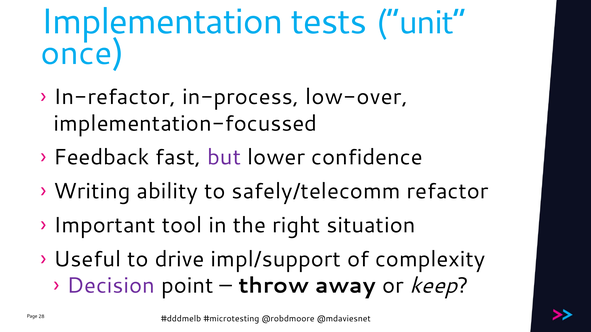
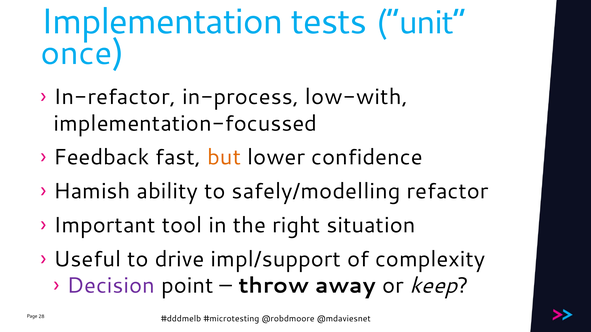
low-over: low-over -> low-with (356, 97)
but colour: purple -> orange (224, 158)
Writing: Writing -> Hamish (92, 192)
safely/telecomm: safely/telecomm -> safely/modelling (316, 192)
